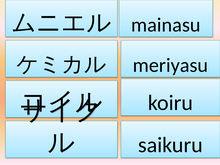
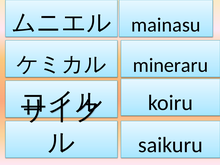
meriyasu: meriyasu -> mineraru (170, 65)
